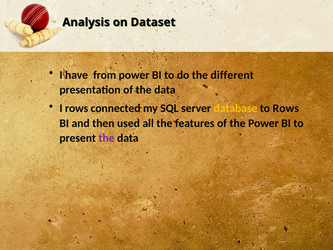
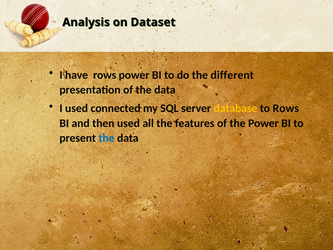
have from: from -> rows (105, 75)
I rows: rows -> used (77, 108)
the colour: purple -> blue (107, 138)
